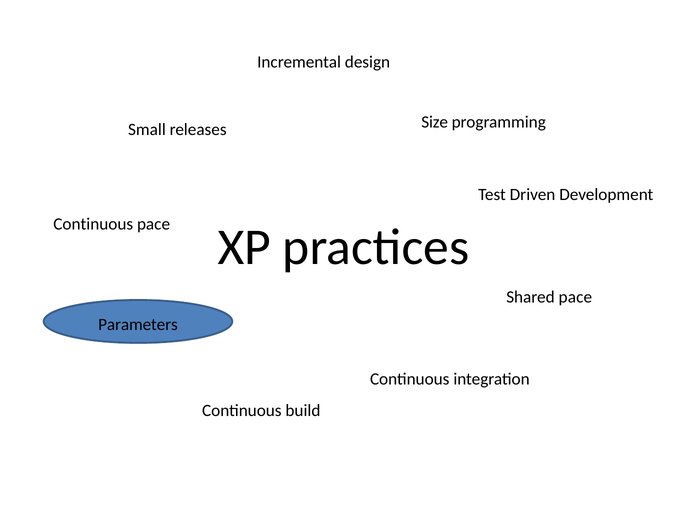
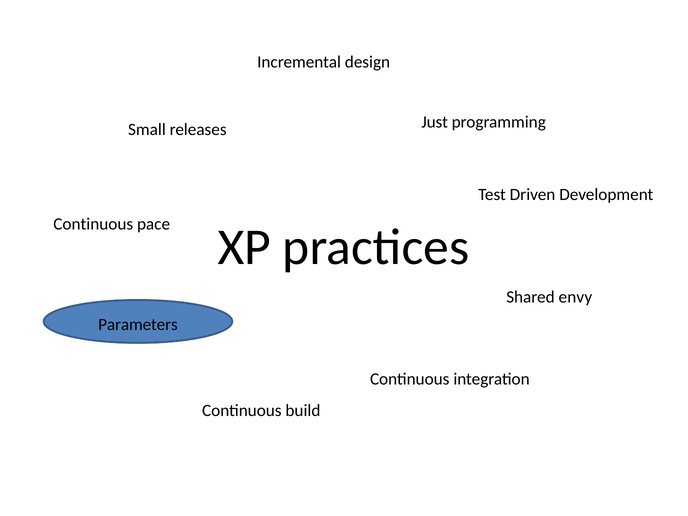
Size: Size -> Just (435, 122)
Shared pace: pace -> envy (575, 297)
